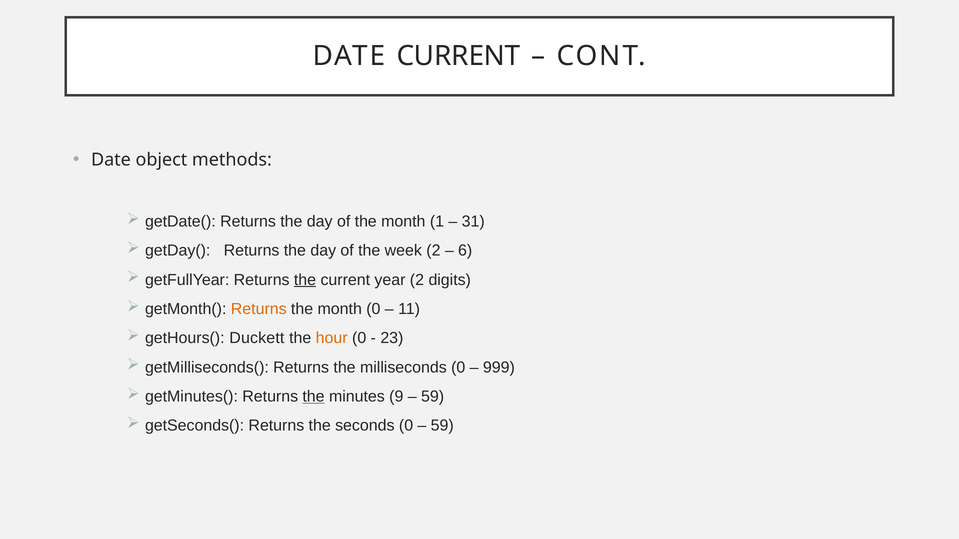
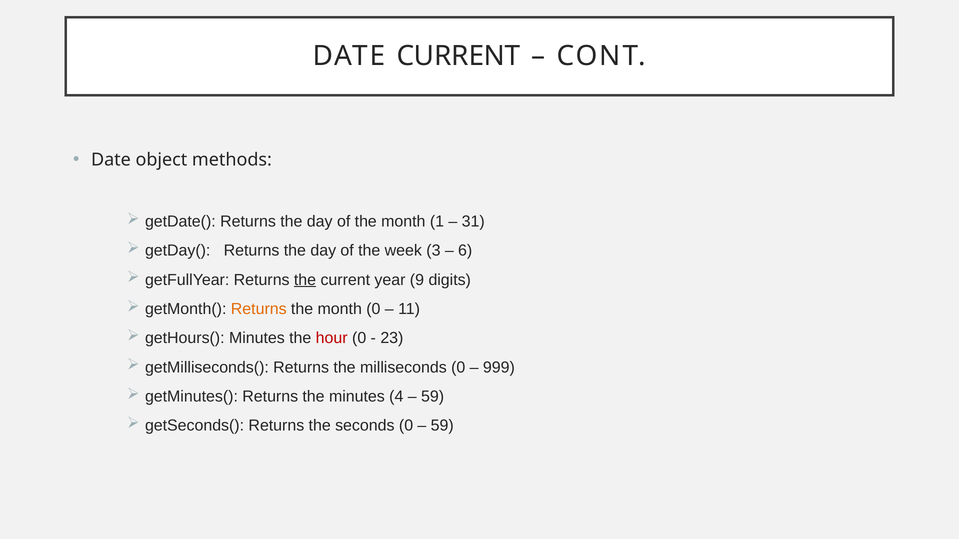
week 2: 2 -> 3 (433, 251)
year 2: 2 -> 9 (417, 280)
getHours( Duckett: Duckett -> Minutes (257, 338)
hour colour: orange -> red (332, 338)
the underline: present -> none (314, 397)
9: 9 -> 4 (396, 397)
